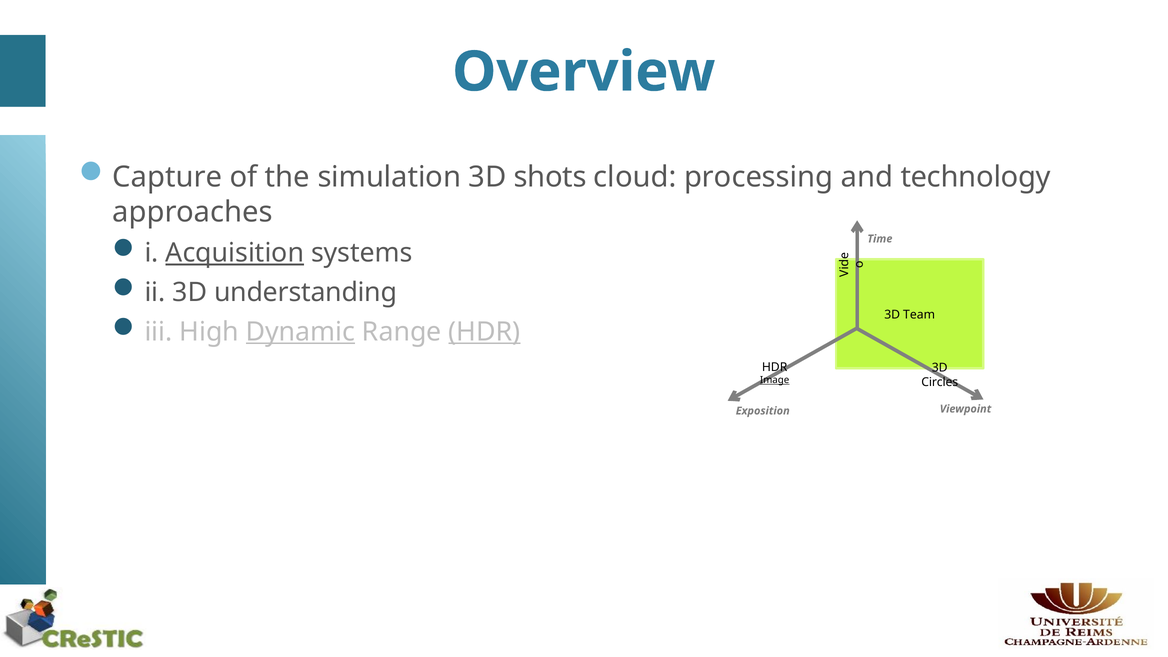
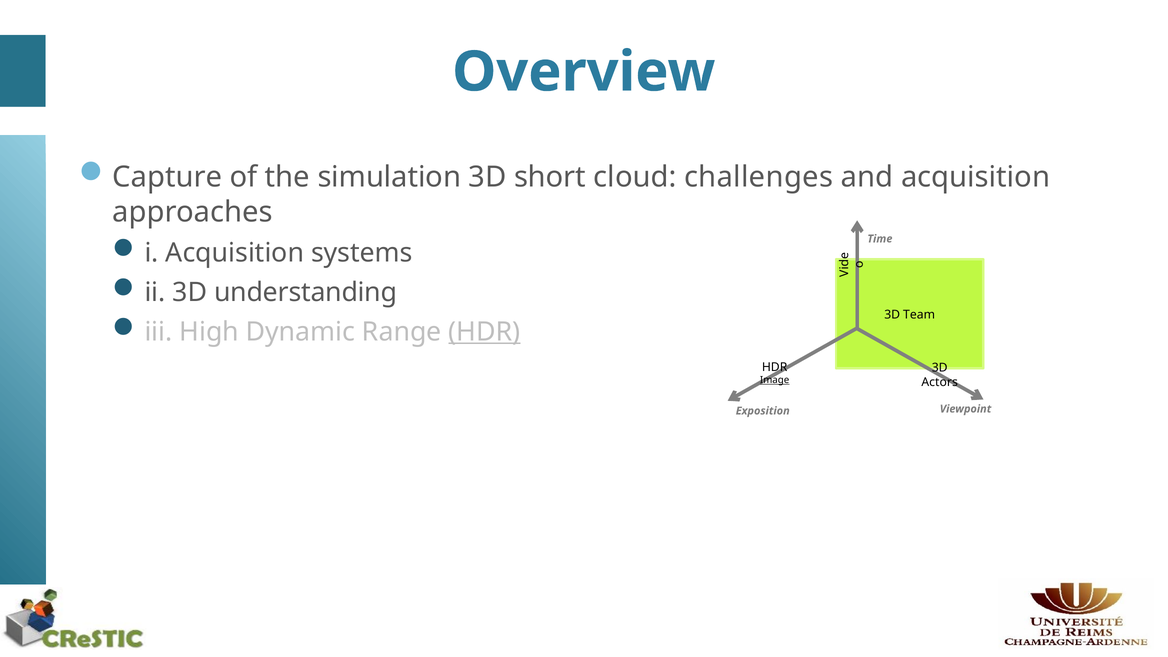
shots: shots -> short (550, 177)
processing: processing -> challenges (759, 177)
and technology: technology -> acquisition (976, 177)
Acquisition underline: present -> none (235, 253)
Dynamic underline: present -> none (301, 332)
Circles: Circles -> Actors (940, 382)
